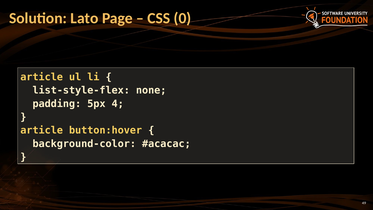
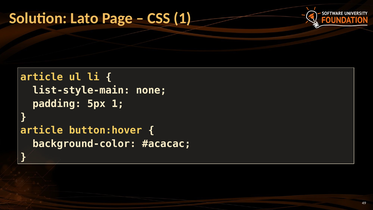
CSS 0: 0 -> 1 (183, 18)
list-style-flex: list-style-flex -> list-style-main (81, 90)
5px 4: 4 -> 1 (118, 104)
